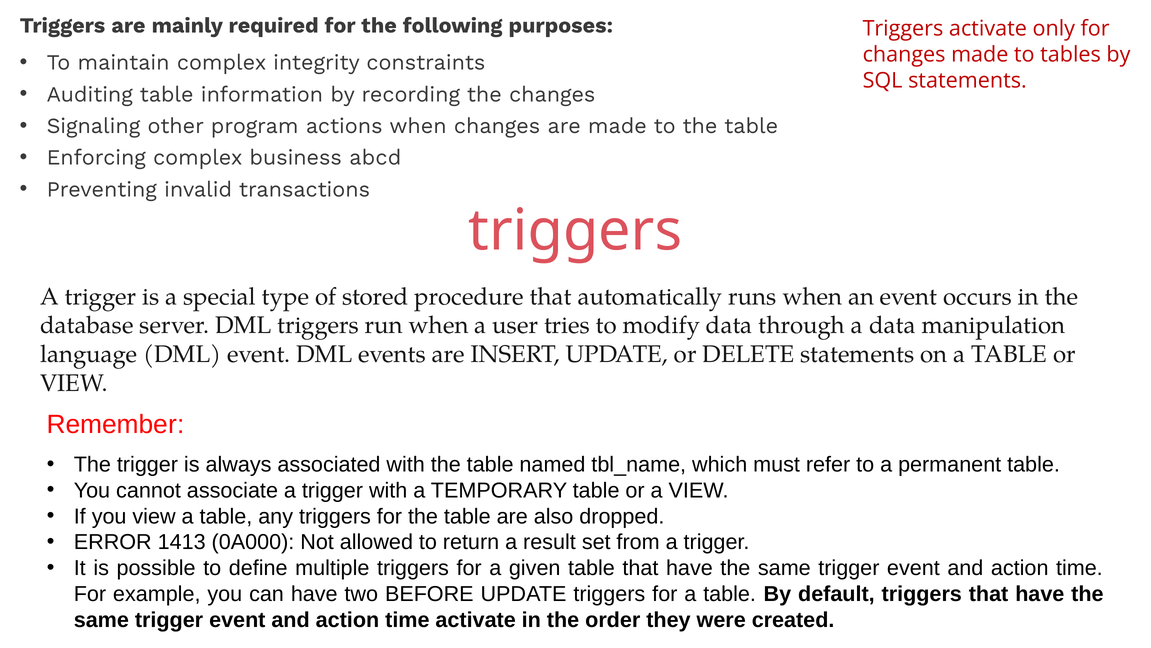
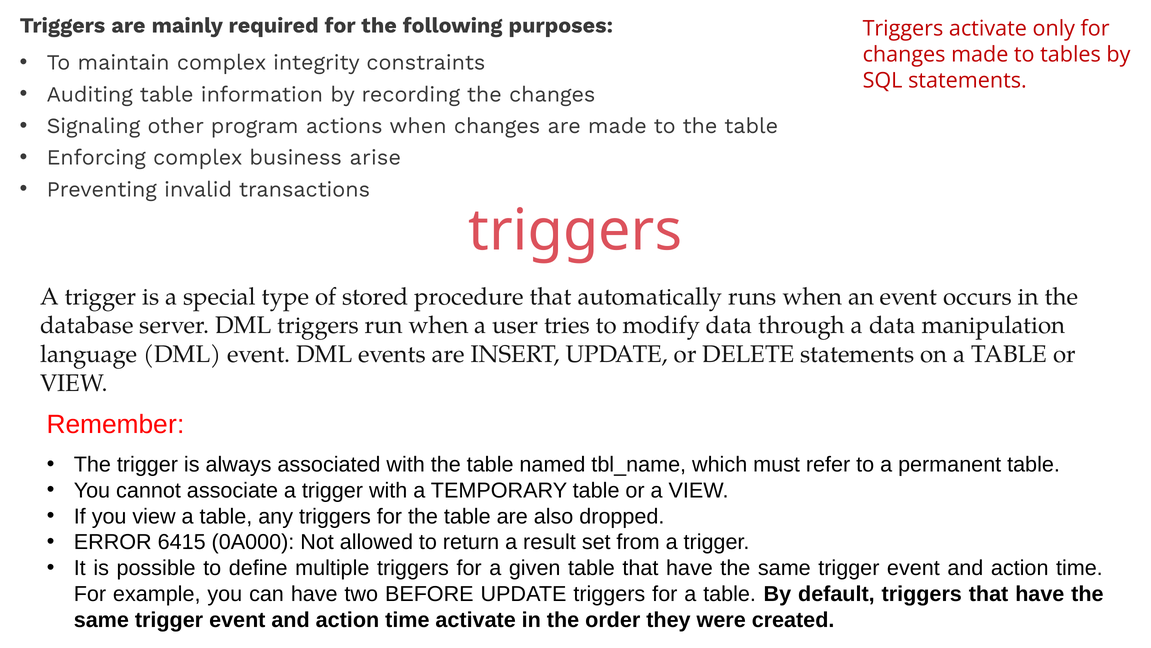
abcd: abcd -> arise (375, 158)
1413: 1413 -> 6415 (182, 542)
